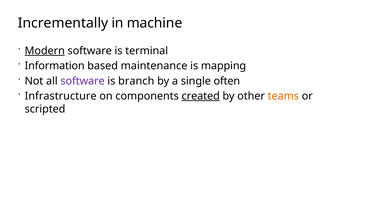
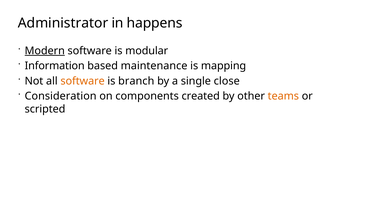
Incrementally: Incrementally -> Administrator (63, 23)
machine: machine -> happens (155, 23)
terminal: terminal -> modular (147, 51)
software colour: purple -> orange (83, 81)
often: often -> close (227, 81)
Infrastructure: Infrastructure -> Consideration (61, 96)
created underline: present -> none (201, 96)
